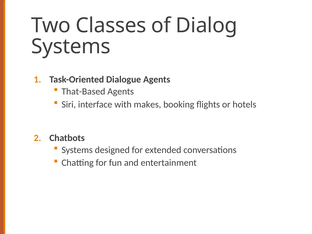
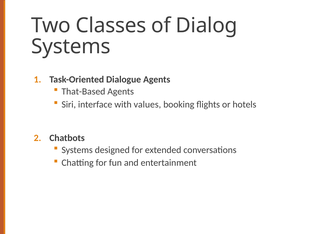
makes: makes -> values (147, 104)
